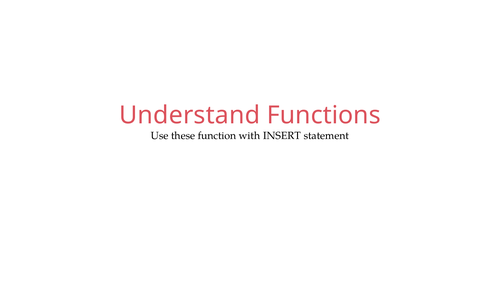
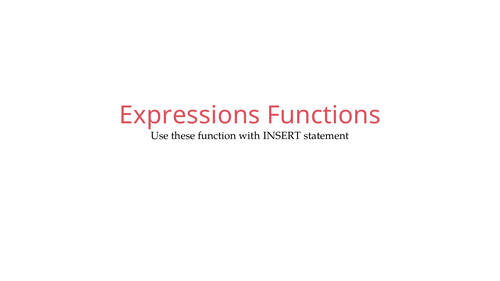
Understand: Understand -> Expressions (190, 115)
